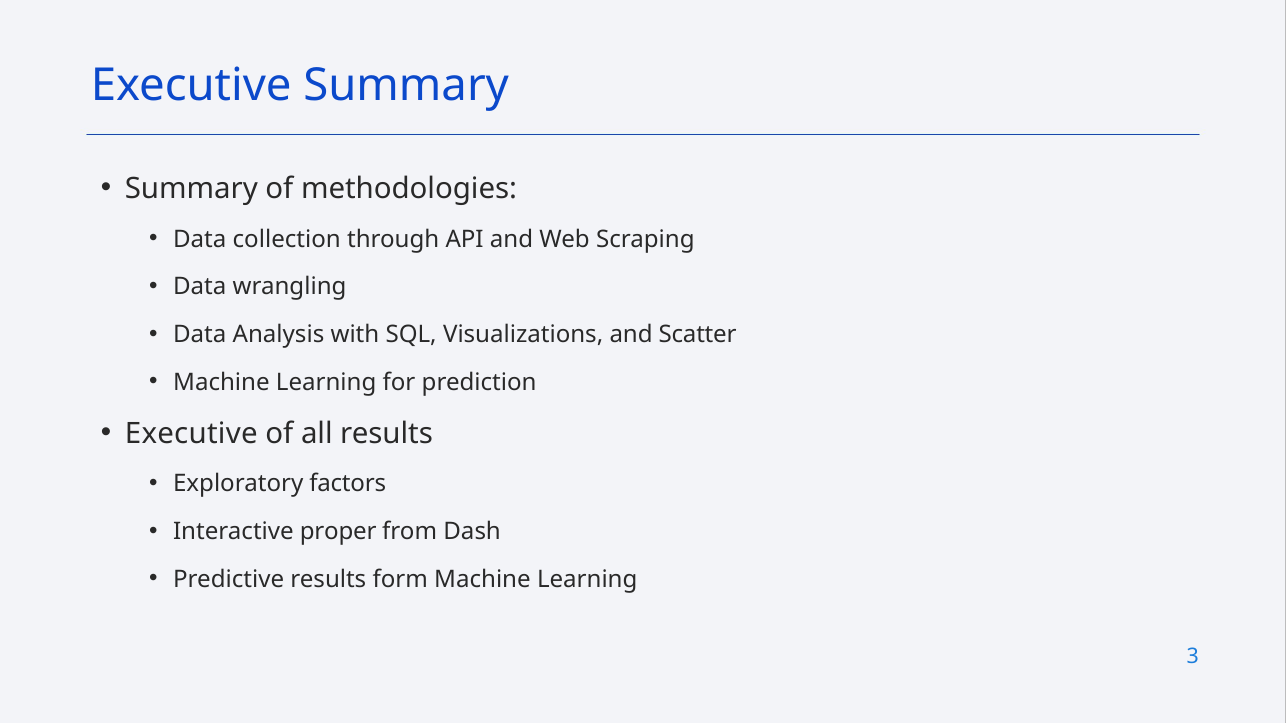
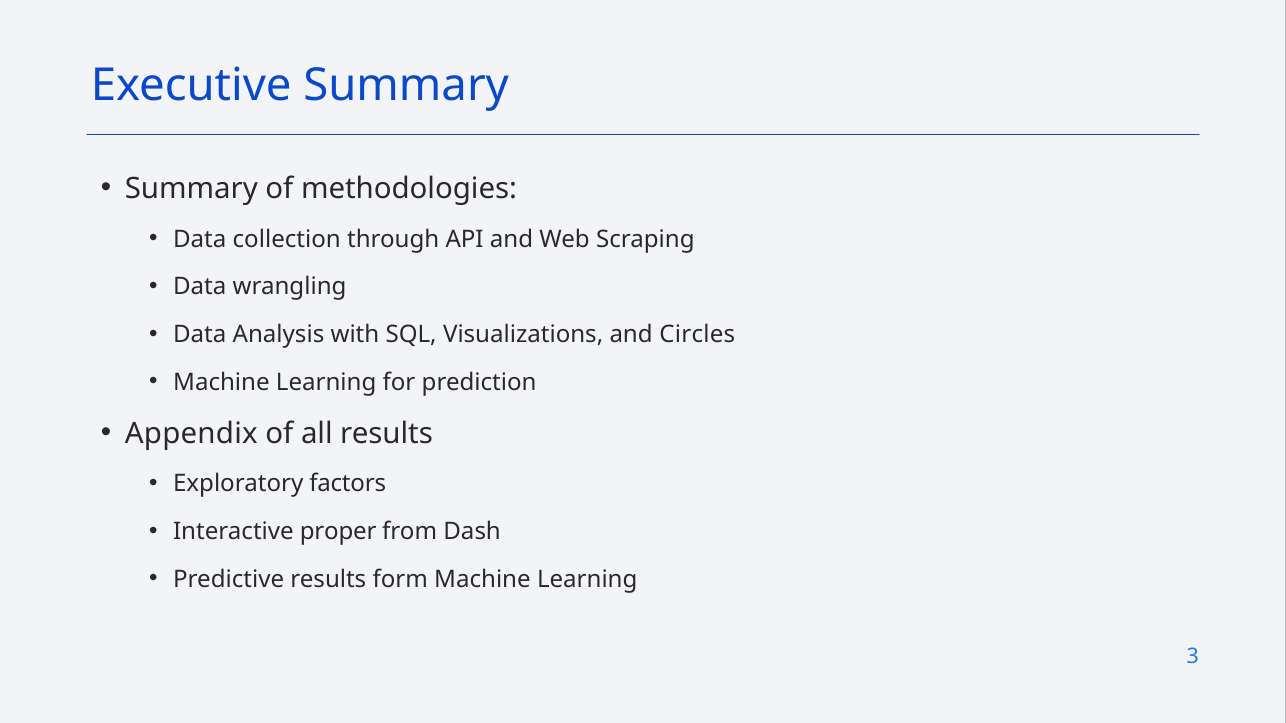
Scatter: Scatter -> Circles (697, 335)
Executive: Executive -> Appendix (191, 434)
